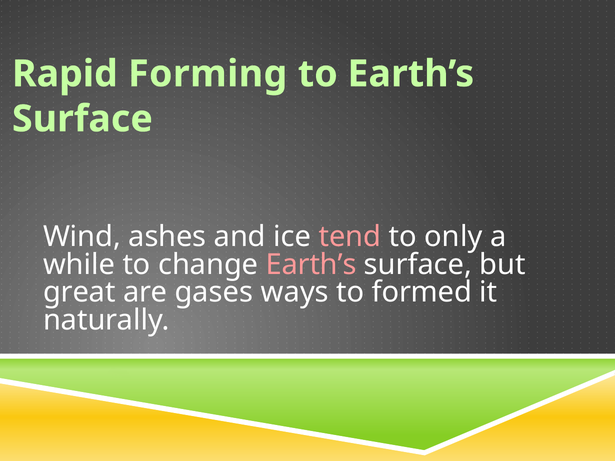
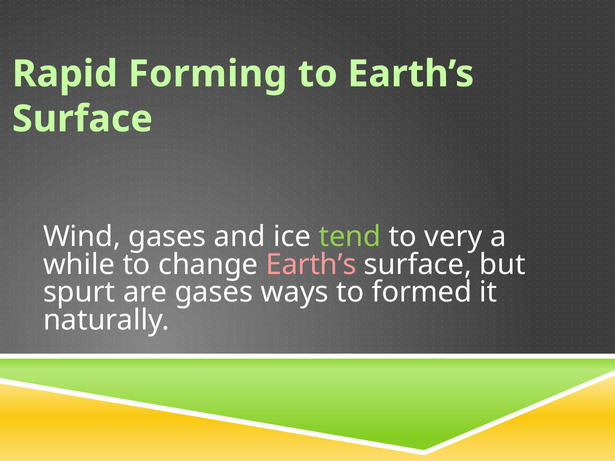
Wind ashes: ashes -> gases (167, 237)
tend colour: pink -> light green (350, 237)
only: only -> very (453, 237)
great: great -> spurt (79, 293)
